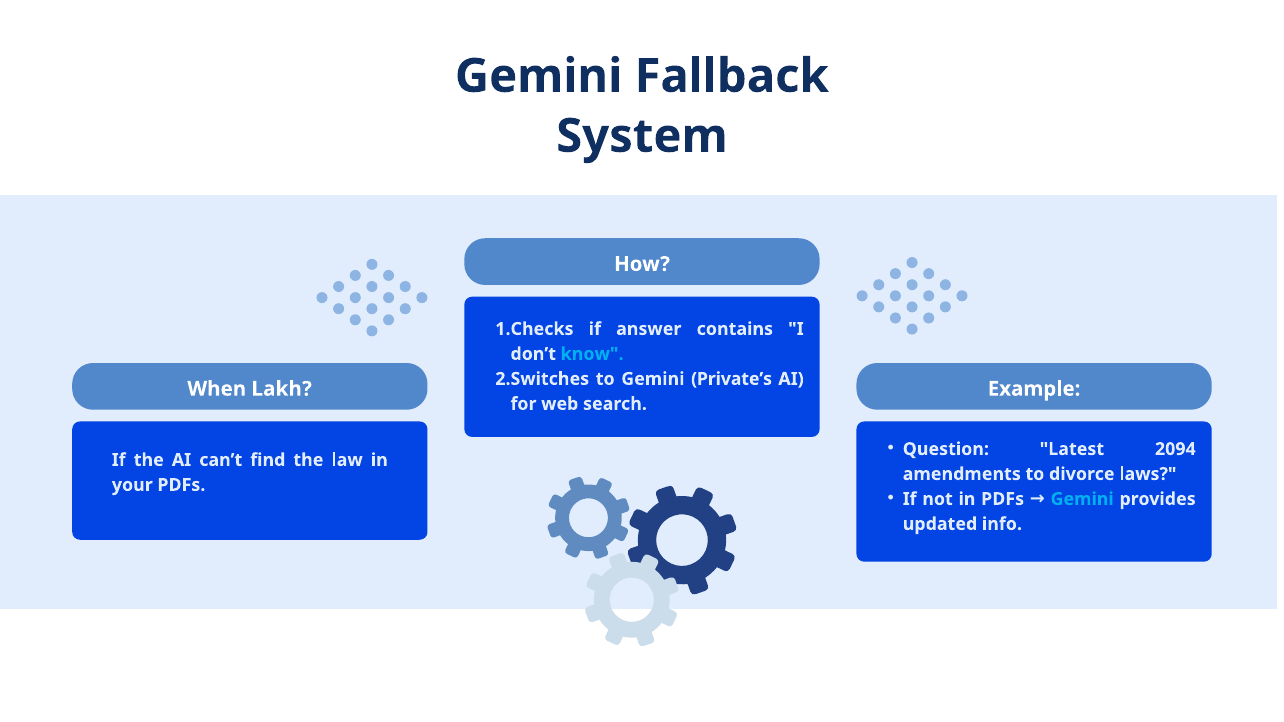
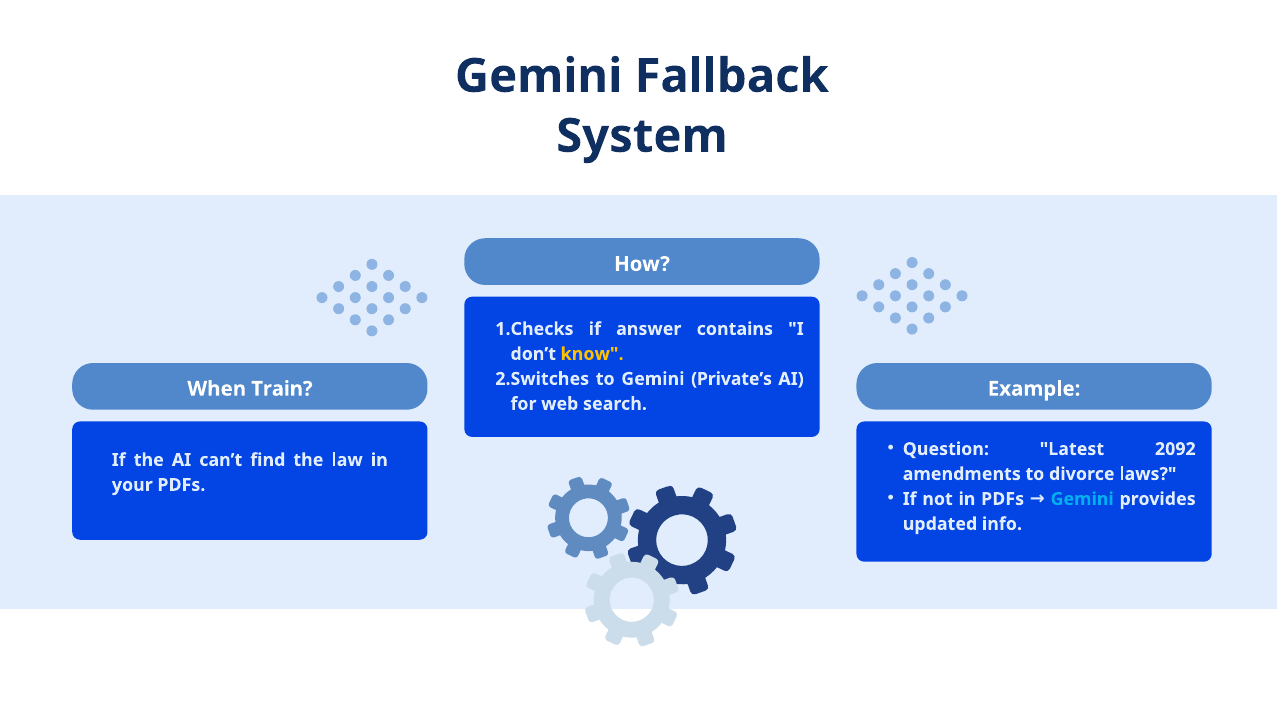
know colour: light blue -> yellow (592, 354)
Lakh: Lakh -> Train (282, 389)
2094: 2094 -> 2092 (1175, 449)
